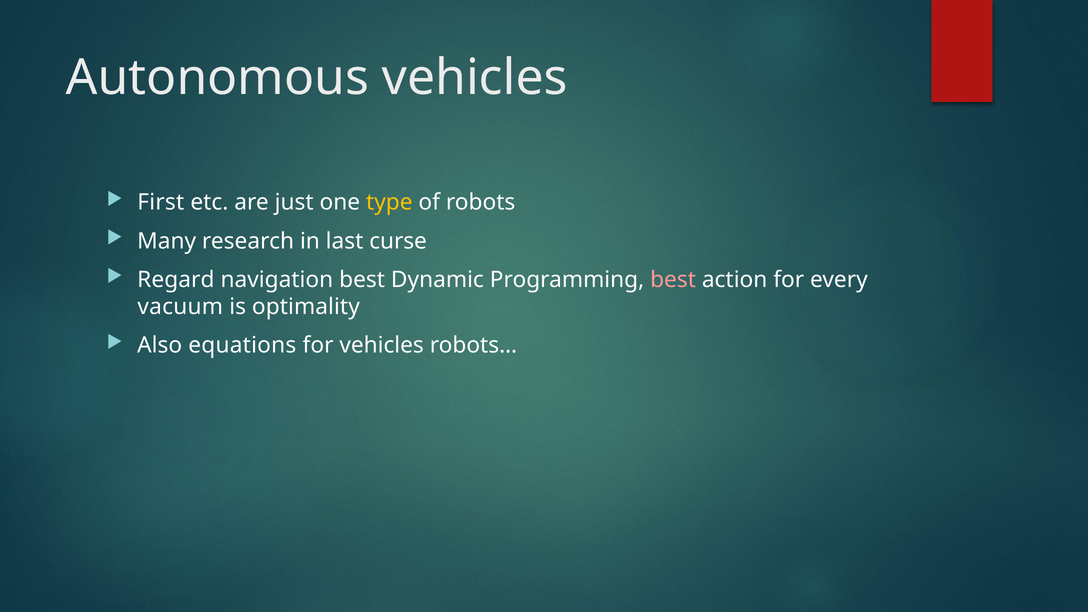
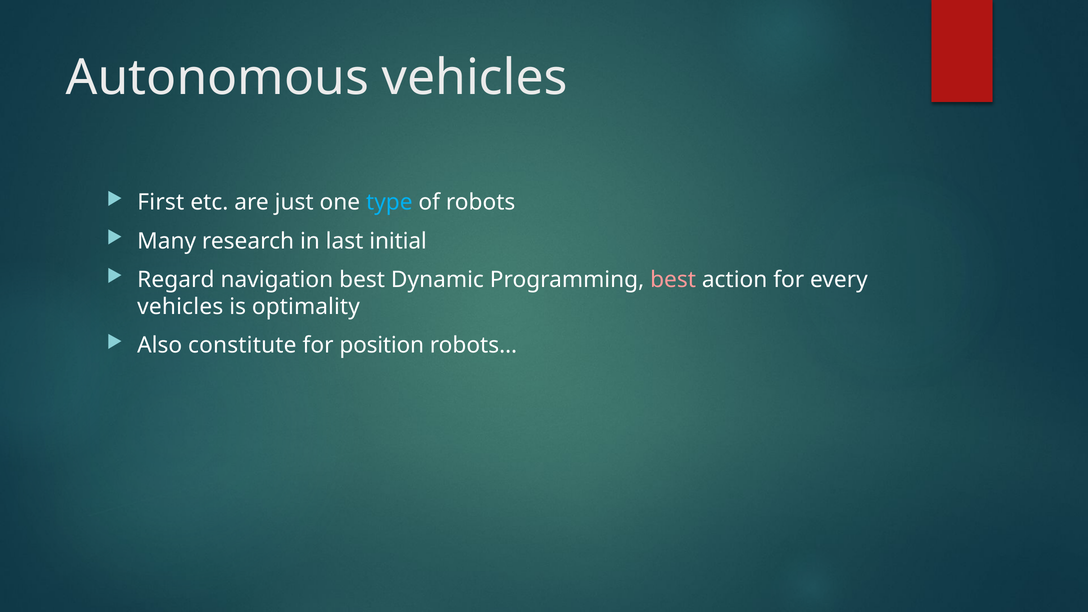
type colour: yellow -> light blue (389, 202)
curse: curse -> initial (398, 241)
vacuum: vacuum -> vehicles (180, 307)
equations: equations -> constitute (242, 345)
for vehicles: vehicles -> position (382, 345)
